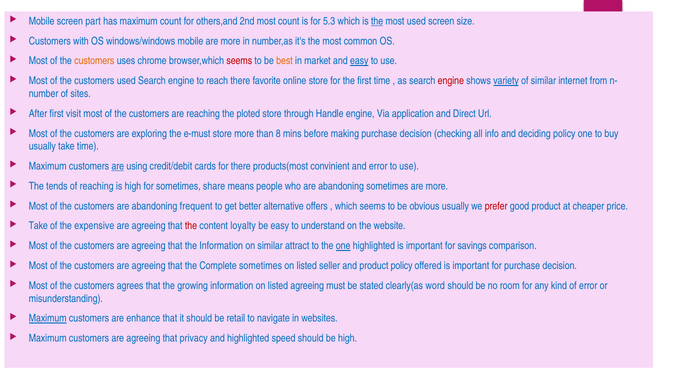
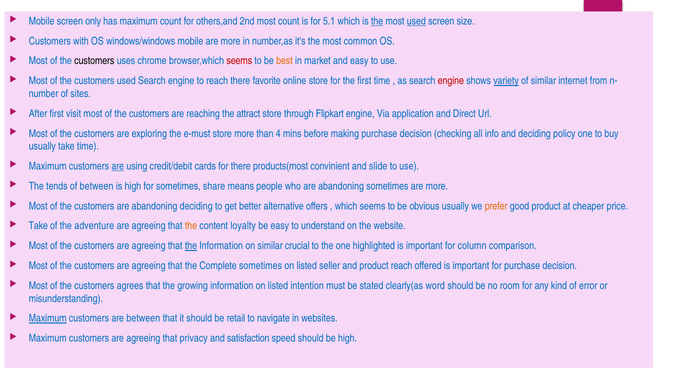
part: part -> only (93, 21)
5.3: 5.3 -> 5.1 (329, 21)
used underline: none -> present (416, 21)
customers colour: orange -> black (94, 61)
easy underline: present -> none (359, 61)
ploted: ploted -> attract (248, 113)
Handle: Handle -> Flipkart (330, 113)
8: 8 -> 4 (278, 133)
and error: error -> slide (378, 166)
of reaching: reaching -> between (97, 186)
abandoning frequent: frequent -> deciding (196, 206)
prefer colour: red -> orange (496, 206)
expensive: expensive -> adventure (94, 226)
the colour: red -> orange (191, 226)
the underline: none -> present (191, 246)
attract: attract -> crucial (297, 246)
one underline: present -> none (343, 246)
savings: savings -> column (472, 246)
product policy: policy -> reach (402, 266)
listed agreeing: agreeing -> intention (307, 285)
are enhance: enhance -> between (143, 318)
and highlighted: highlighted -> satisfaction (248, 338)
